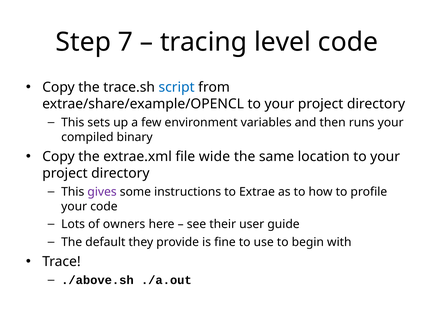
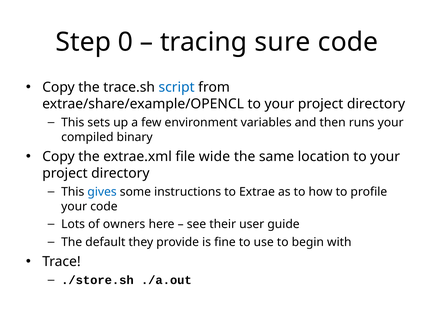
7: 7 -> 0 (126, 42)
level: level -> sure (282, 42)
gives colour: purple -> blue (102, 192)
./above.sh: ./above.sh -> ./store.sh (97, 281)
